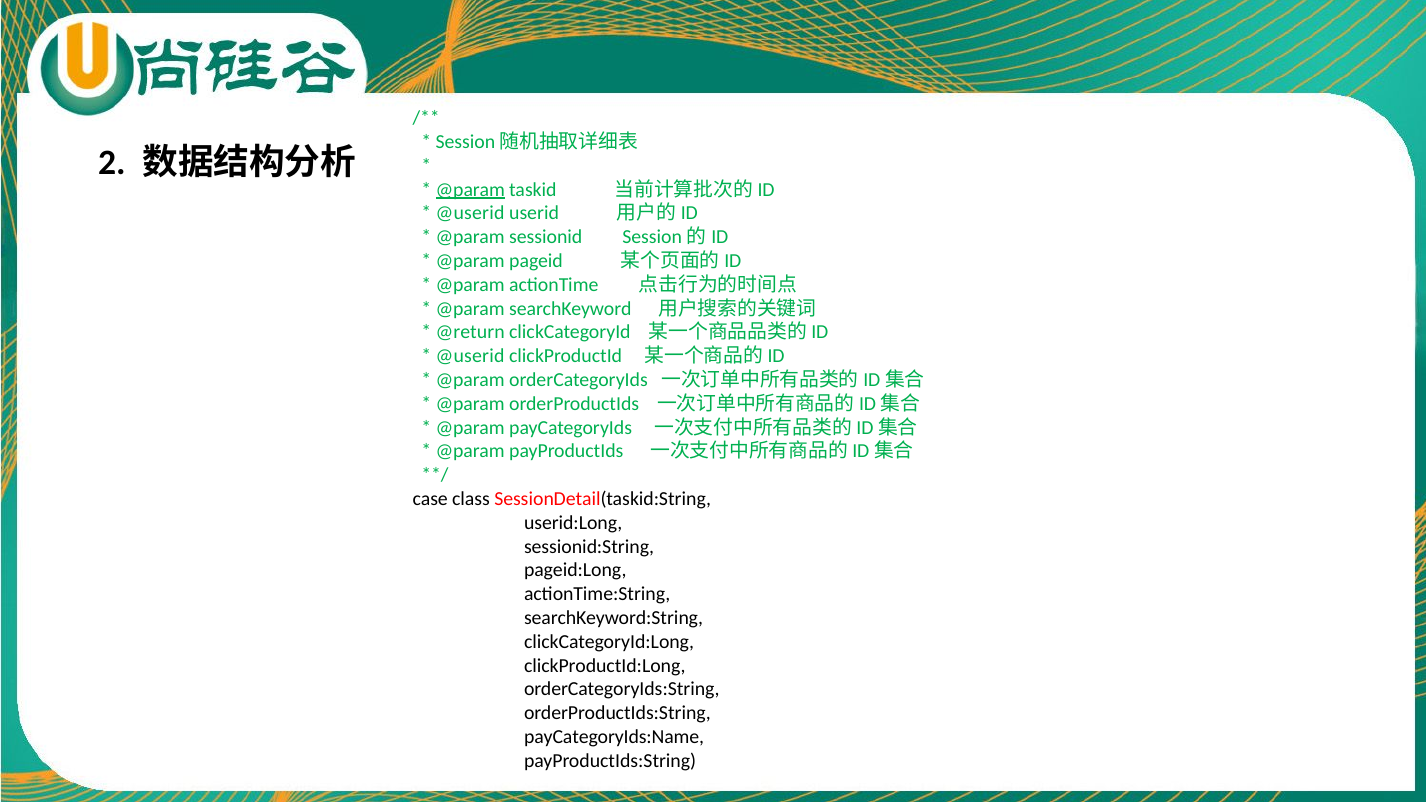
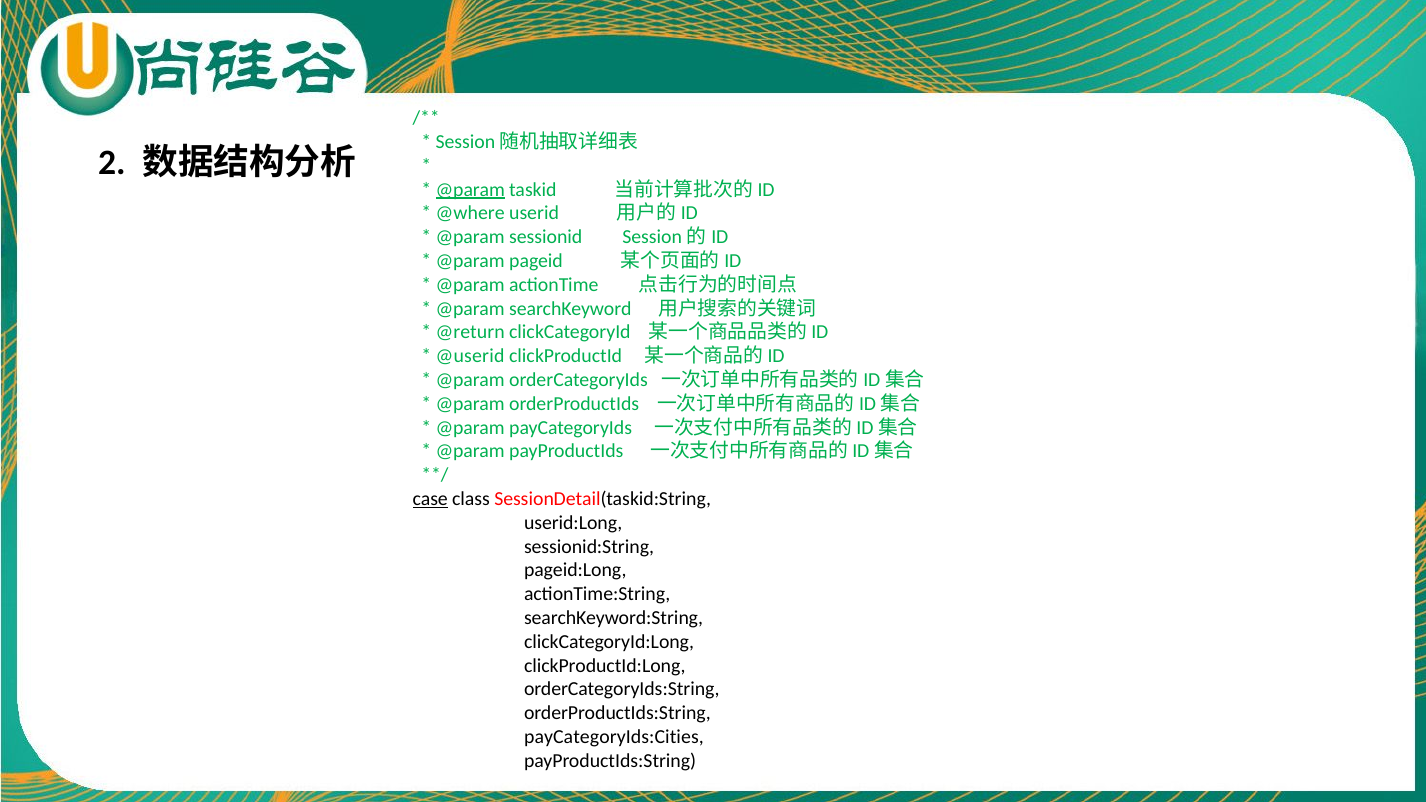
@userid: @userid -> @where (470, 213)
case underline: none -> present (430, 499)
payCategoryIds:Name: payCategoryIds:Name -> payCategoryIds:Cities (614, 737)
